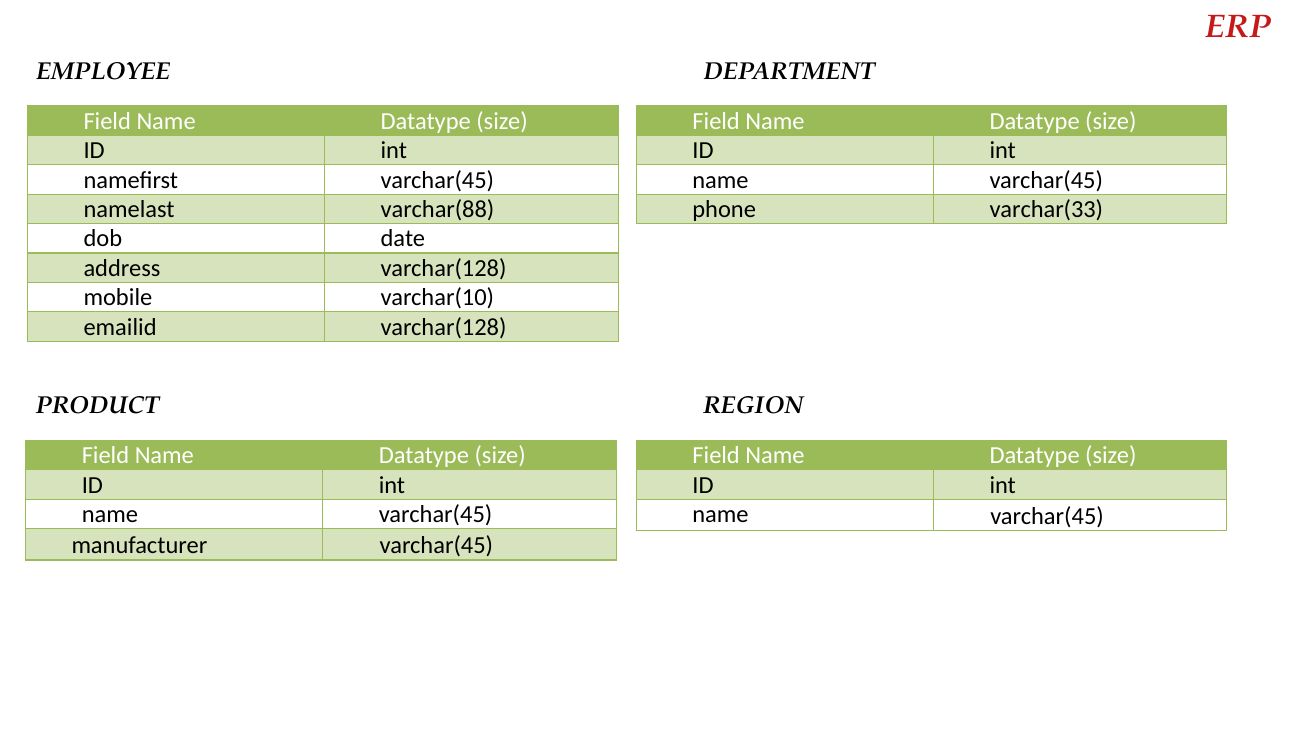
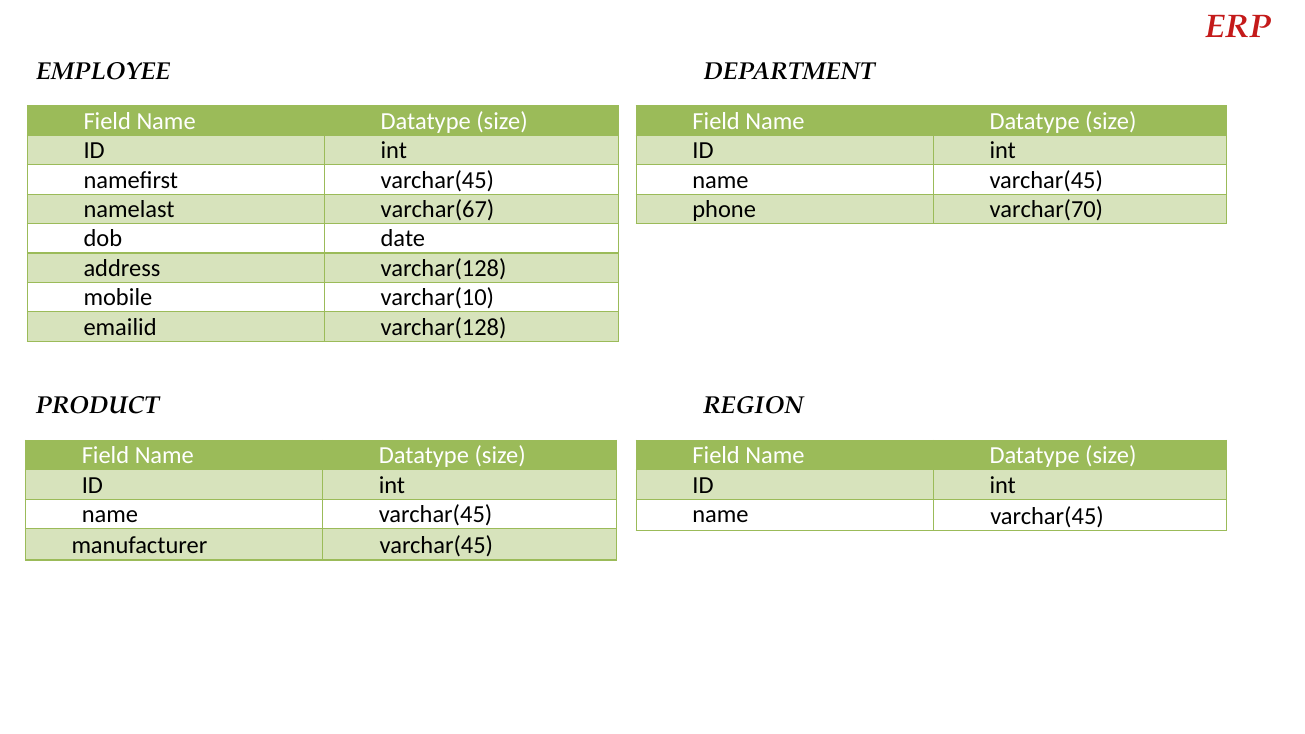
varchar(88: varchar(88 -> varchar(67 (437, 210)
varchar(33: varchar(33 -> varchar(70 (1046, 210)
